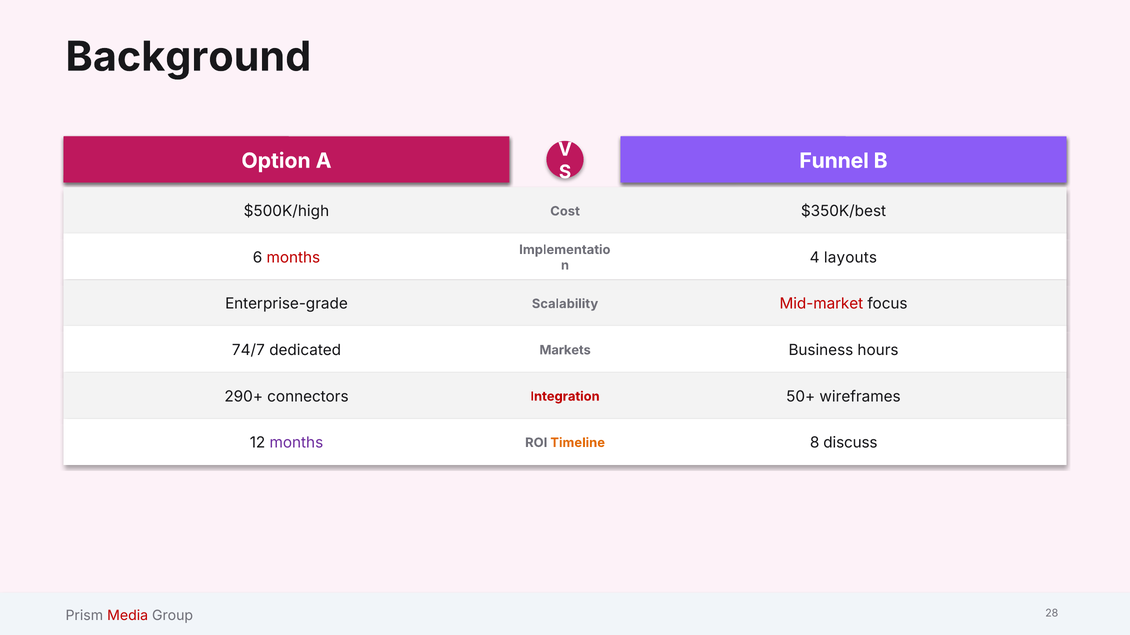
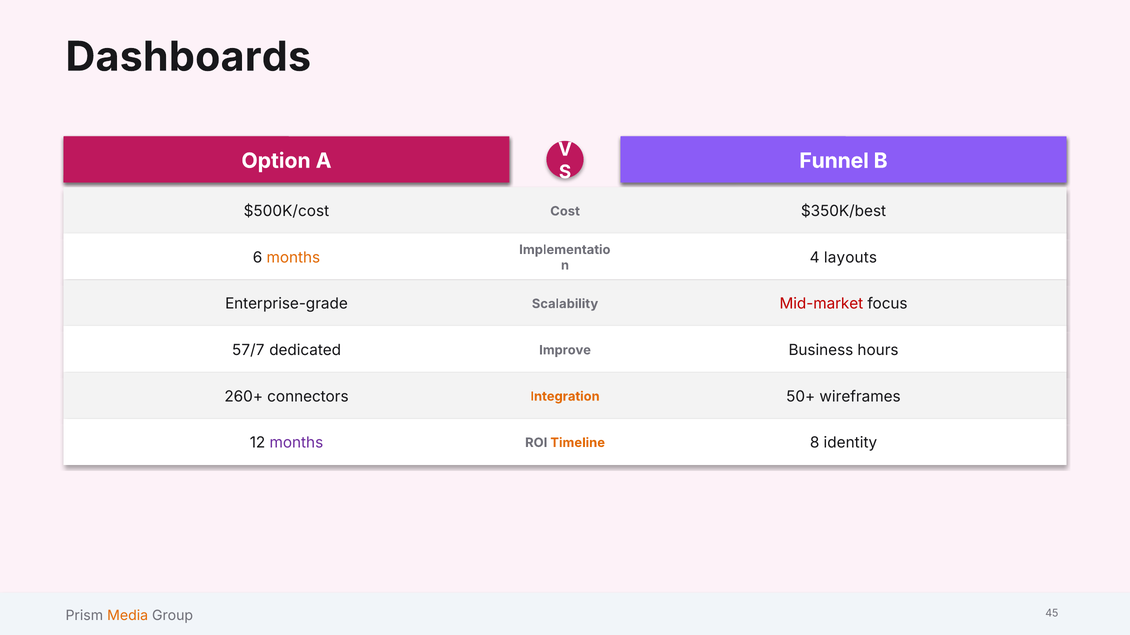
Background: Background -> Dashboards (188, 57)
$500K/high: $500K/high -> $500K/cost (286, 212)
months colour: red -> orange (293, 258)
74/7: 74/7 -> 57/7 (248, 351)
Markets: Markets -> Improve (565, 350)
290+: 290+ -> 260+ (244, 397)
Integration colour: red -> orange (565, 397)
discuss: discuss -> identity (850, 443)
Media colour: red -> orange (128, 616)
28: 28 -> 45 (1052, 614)
